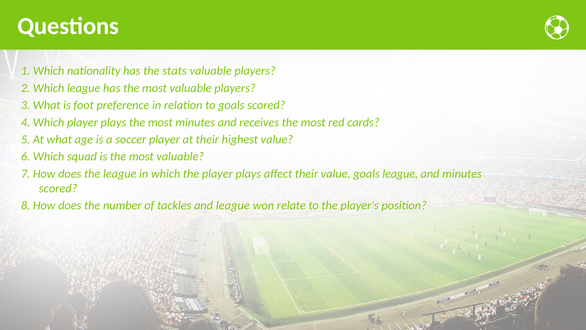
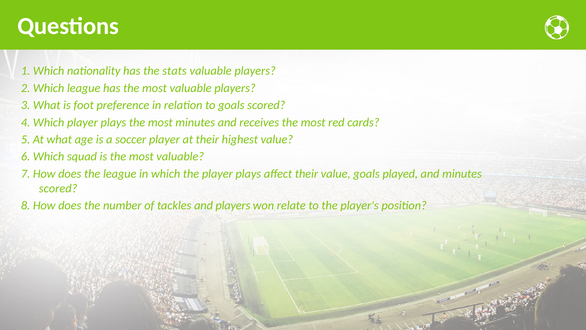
goals league: league -> played (400, 173)
and league: league -> players (233, 205)
